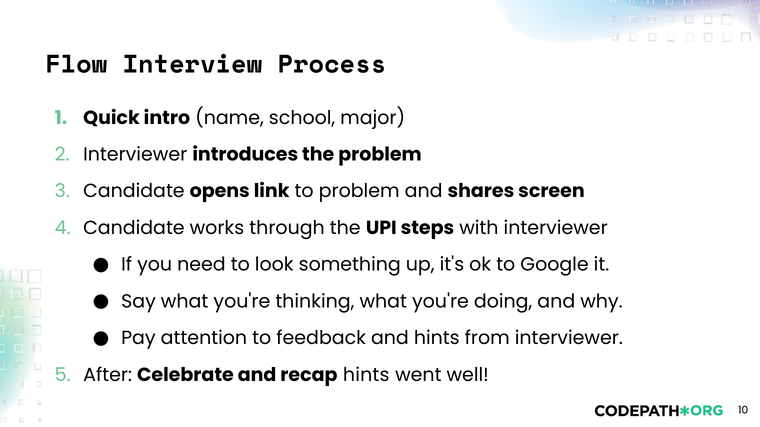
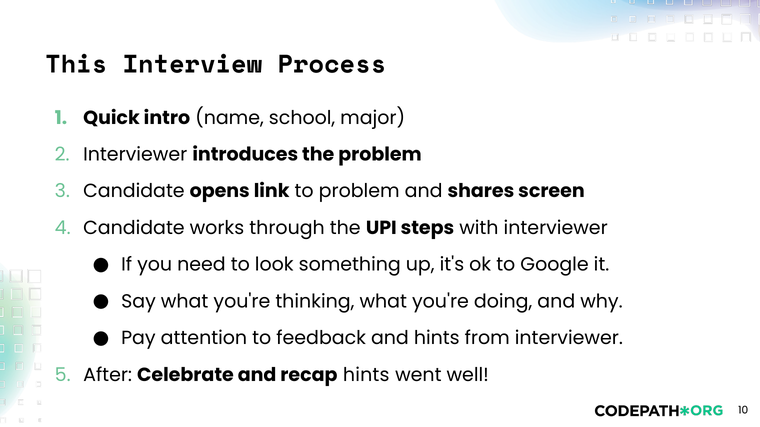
Flow: Flow -> This (76, 65)
